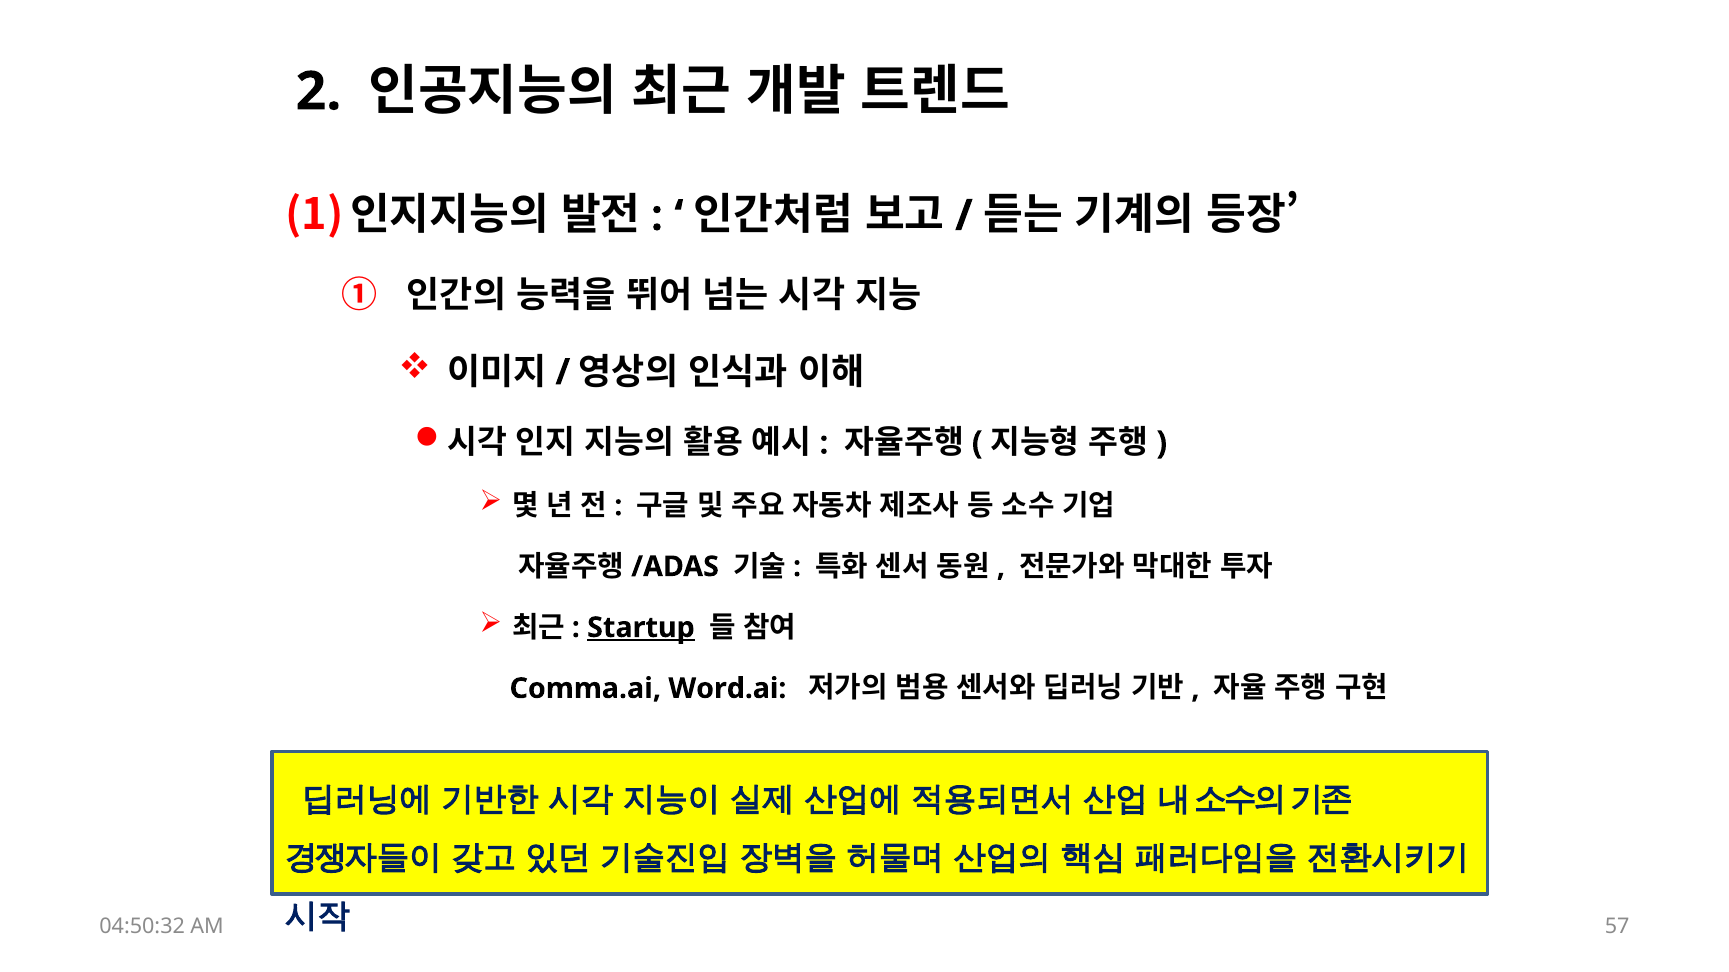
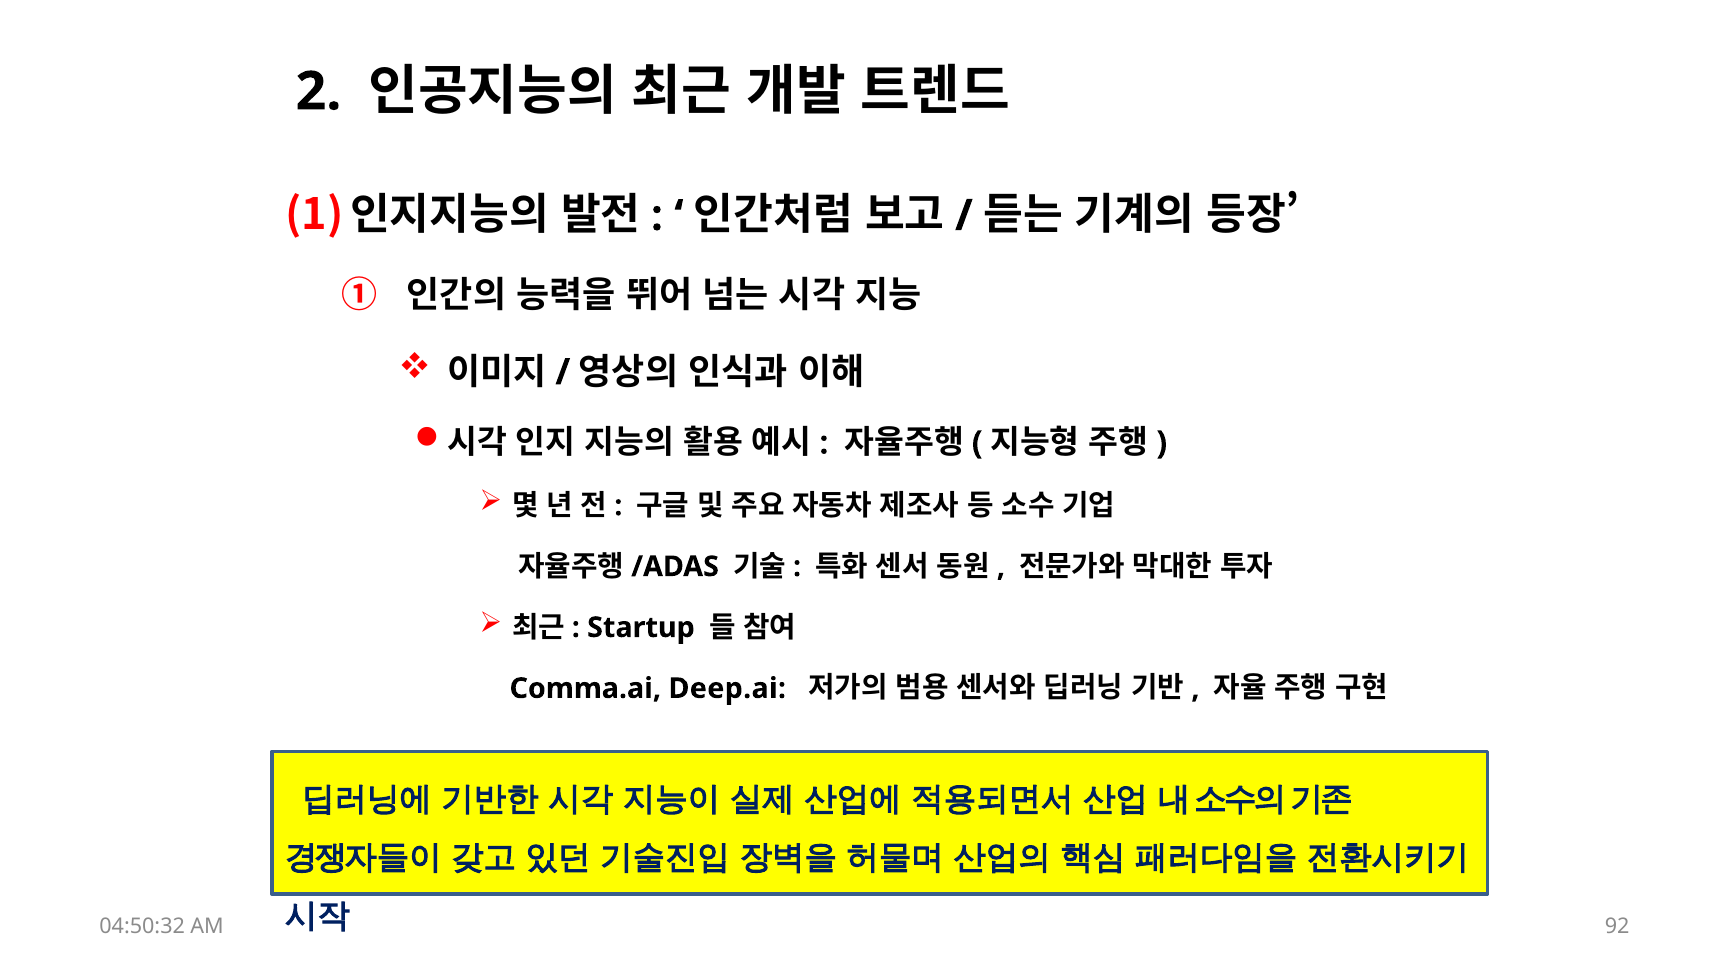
Startup underline: present -> none (641, 628)
Word.ai: Word.ai -> Deep.ai (727, 689)
57: 57 -> 92 (1617, 927)
